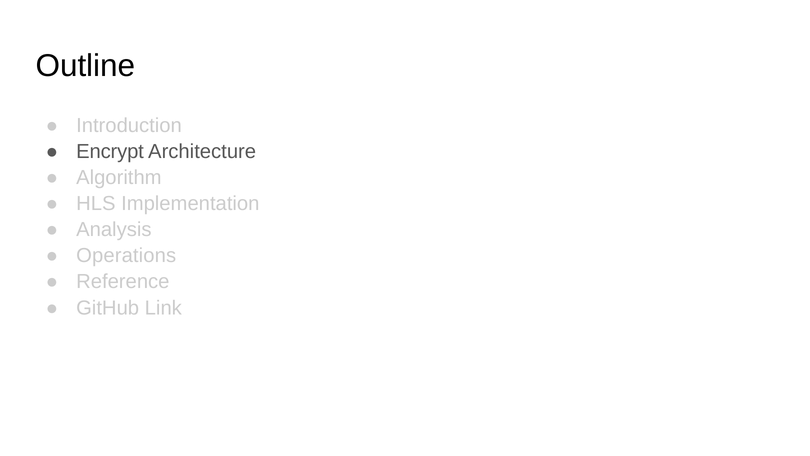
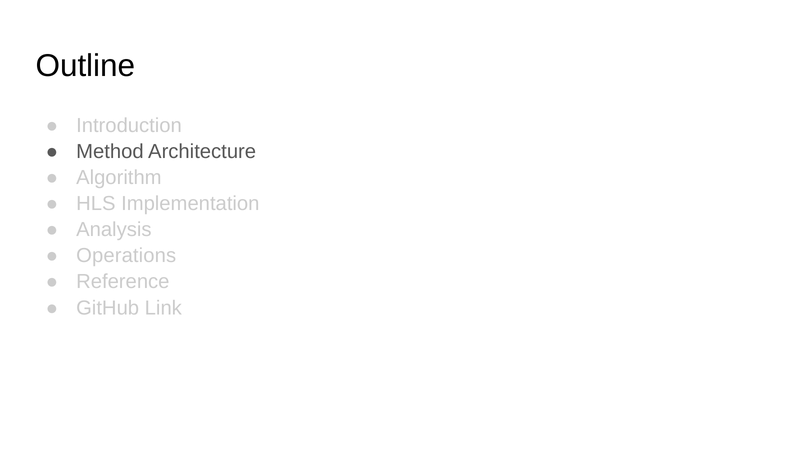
Encrypt: Encrypt -> Method (110, 151)
